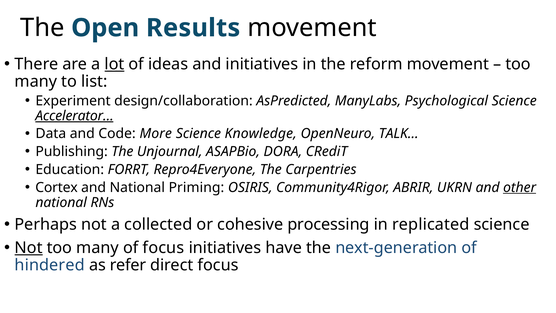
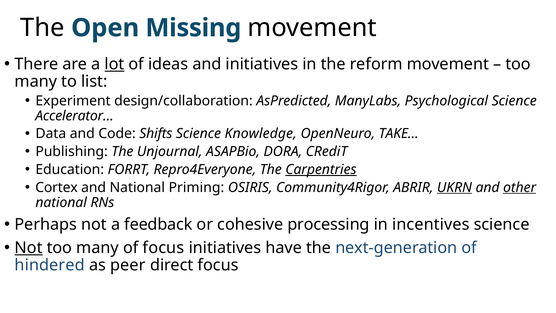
Results: Results -> Missing (193, 28)
Accelerator… underline: present -> none (74, 116)
More: More -> Shifts (156, 134)
TALK…: TALK… -> TAKE… (399, 134)
Carpentries underline: none -> present (321, 169)
UKRN underline: none -> present (454, 187)
collected: collected -> feedback (158, 224)
replicated: replicated -> incentives (431, 224)
refer: refer -> peer (128, 265)
